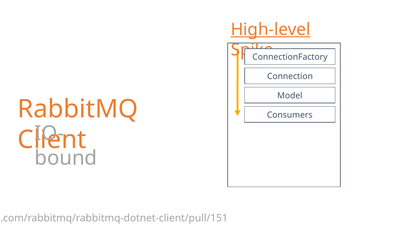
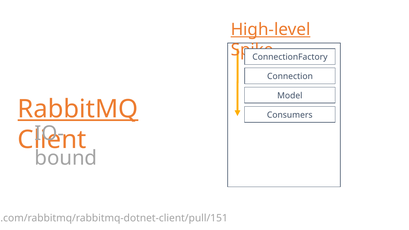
RabbitMQ underline: none -> present (78, 109)
